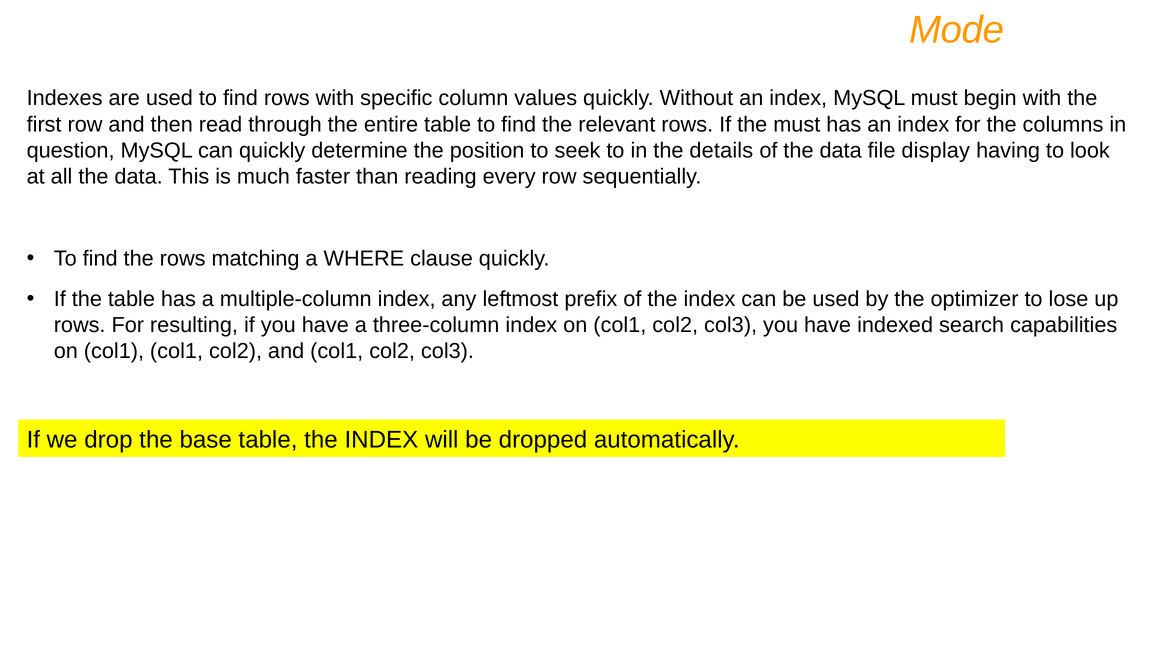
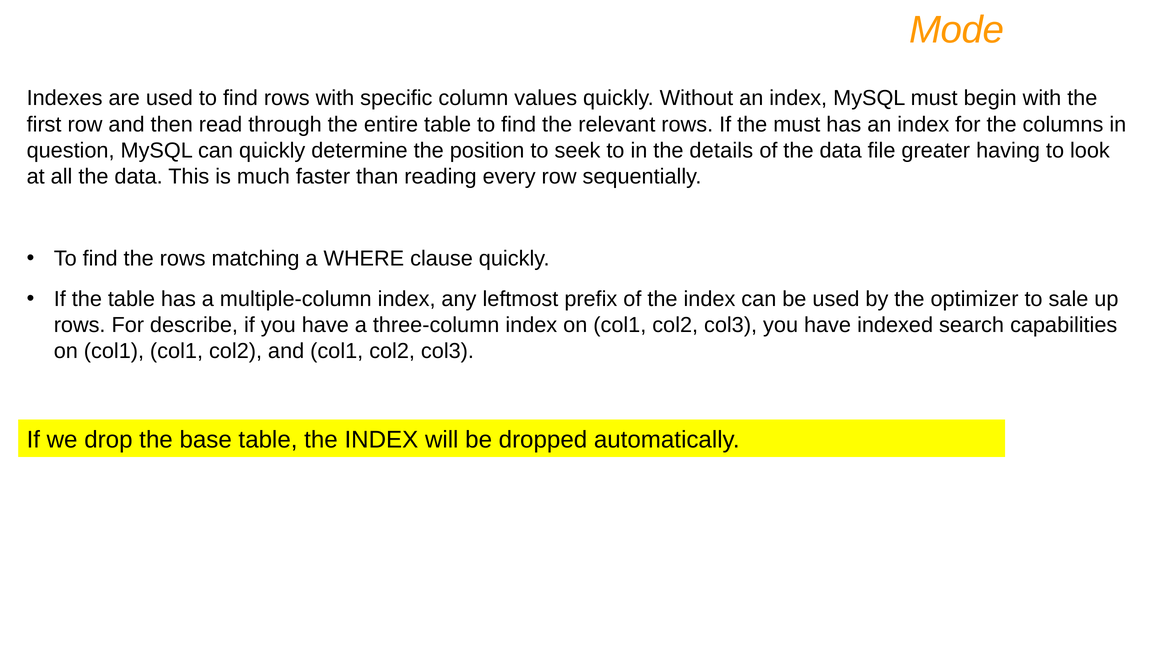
display: display -> greater (936, 150)
lose: lose -> sale (1068, 299)
resulting: resulting -> describe (194, 325)
